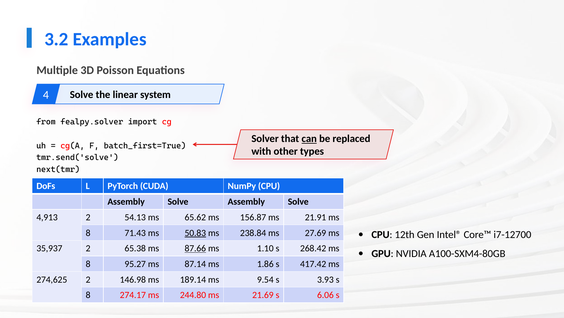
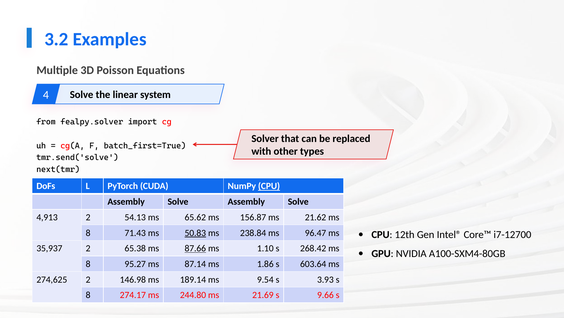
can underline: present -> none (309, 138)
CPU underline: none -> present (269, 186)
21.91: 21.91 -> 21.62 (316, 217)
27.69: 27.69 -> 96.47 (316, 232)
417.42: 417.42 -> 603.64 (313, 263)
6.06: 6.06 -> 9.66 (325, 294)
